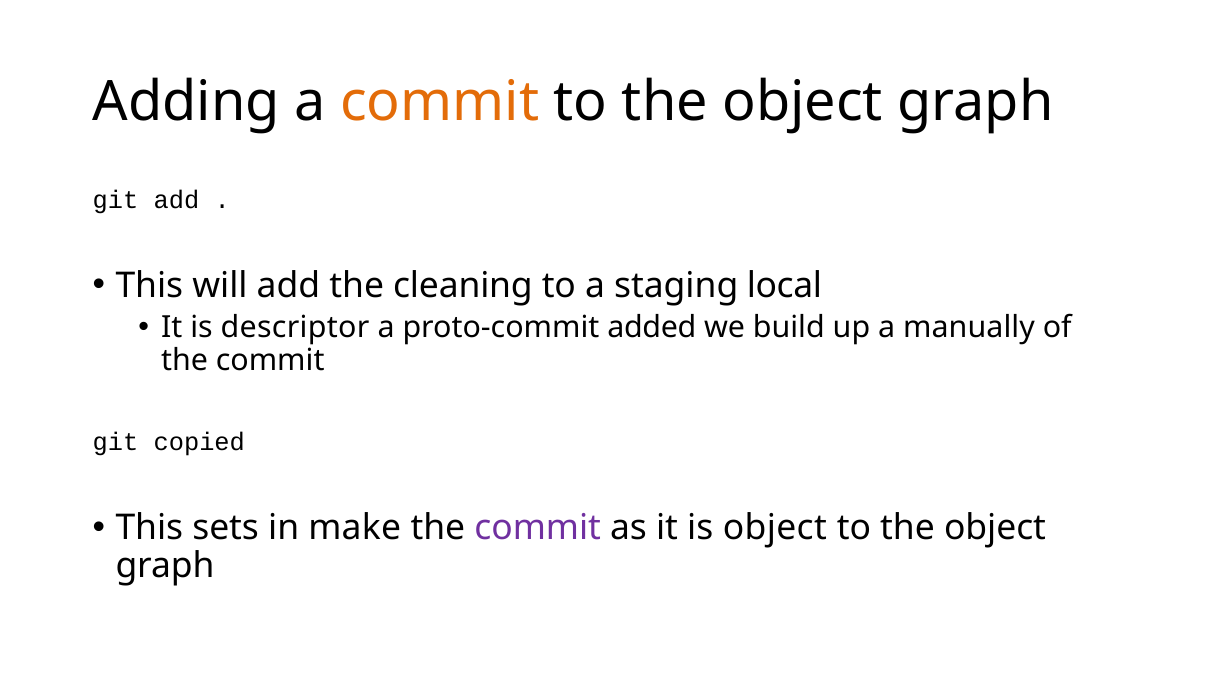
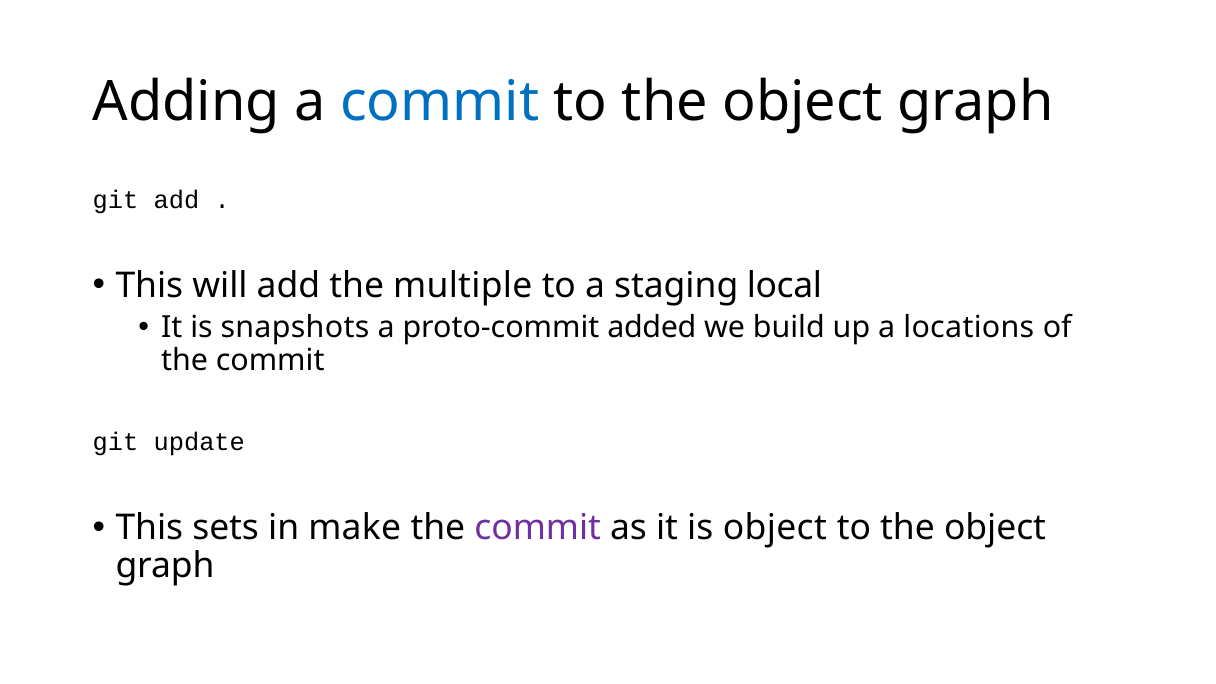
commit colour: orange -> blue (440, 102)
cleaning: cleaning -> multiple (463, 286)
descriptor: descriptor -> snapshots (295, 328)
manually: manually -> locations (969, 328)
copied: copied -> update (199, 442)
